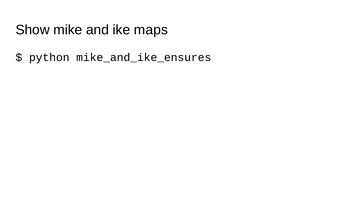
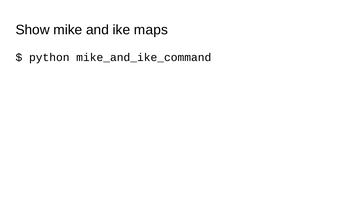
mike_and_ike_ensures: mike_and_ike_ensures -> mike_and_ike_command (144, 57)
